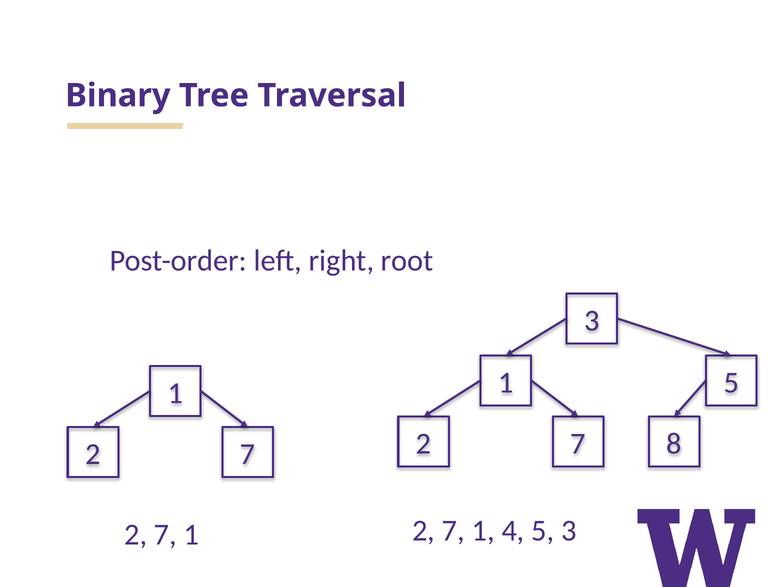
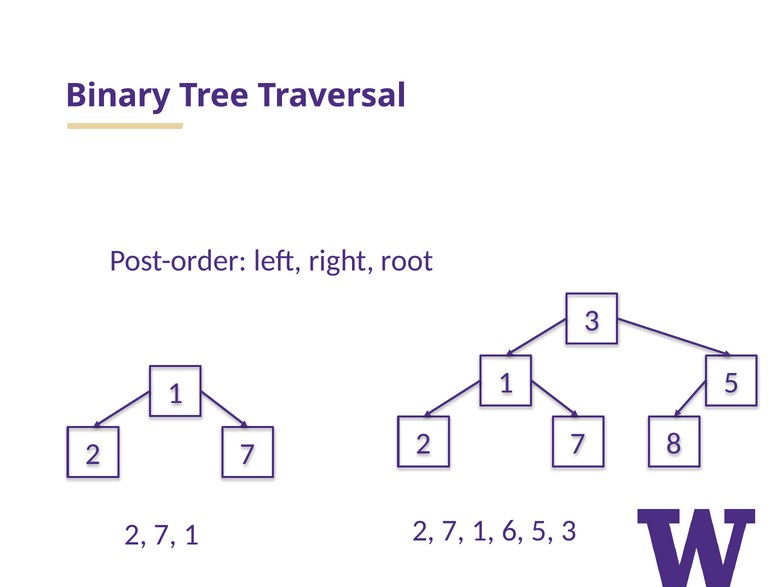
4: 4 -> 6 (513, 531)
